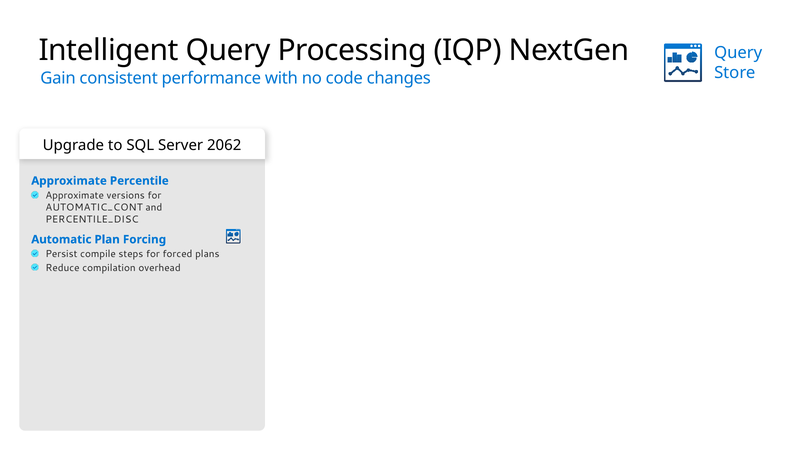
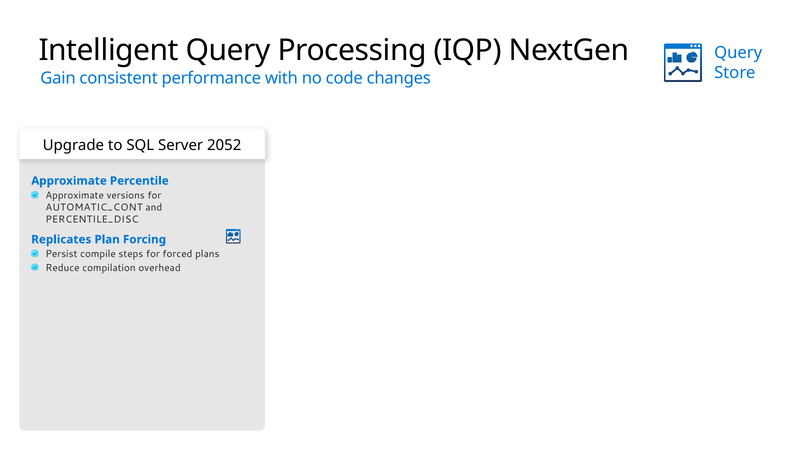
2062: 2062 -> 2052 (224, 146)
Automatic: Automatic -> Replicates (61, 239)
